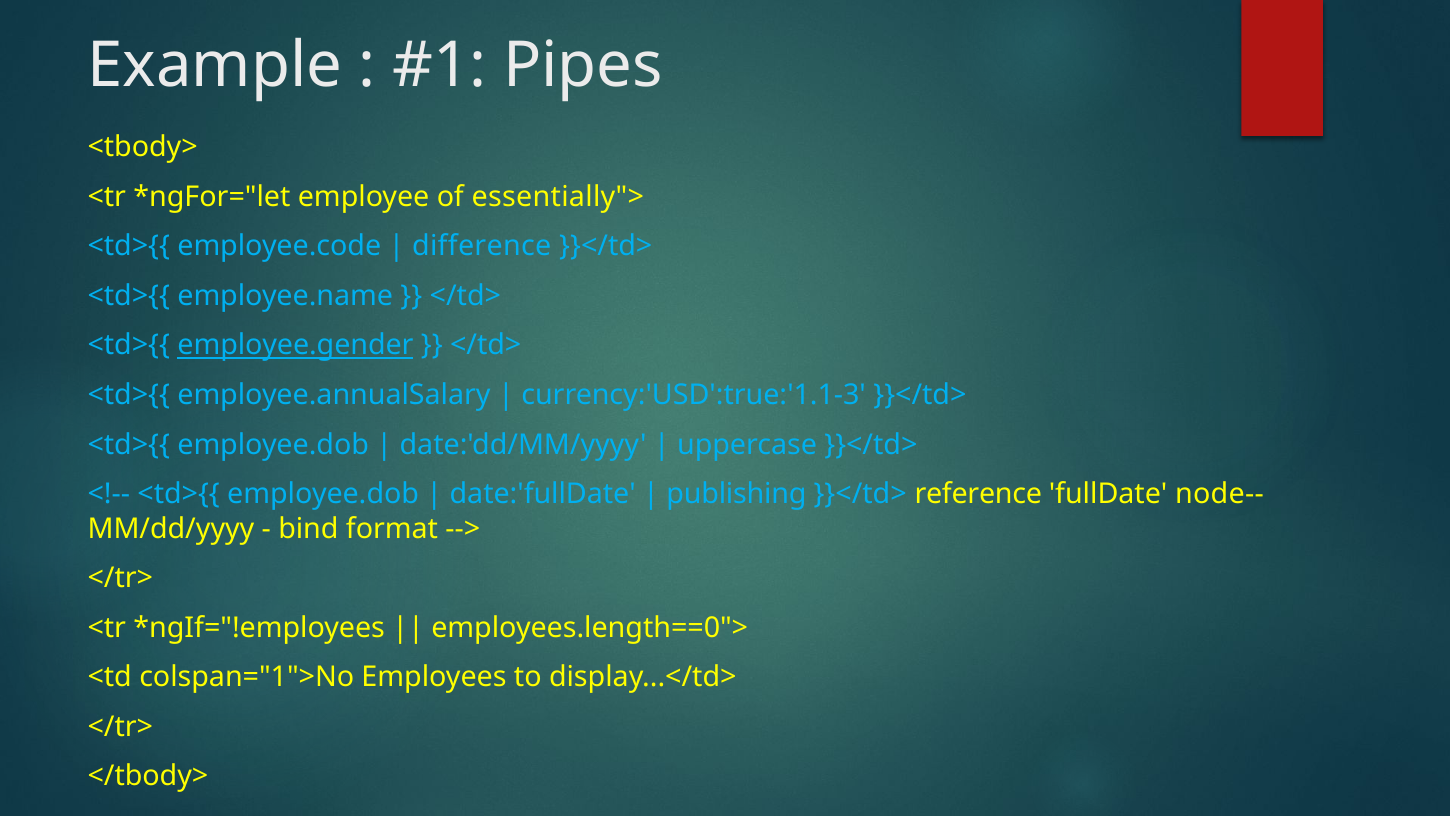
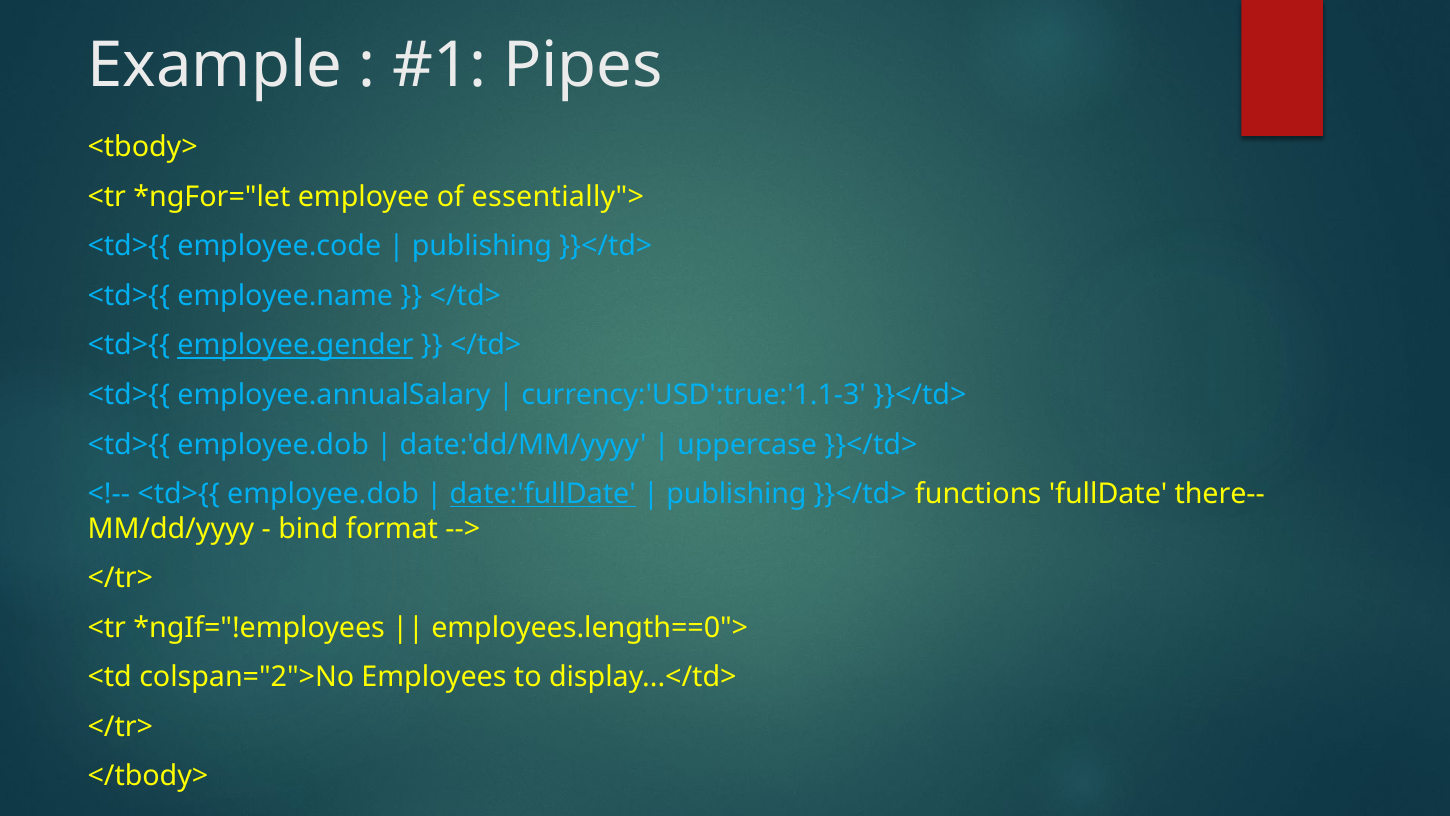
difference: difference -> publishing (482, 246)
date:'fullDate underline: none -> present (543, 494)
reference: reference -> functions (978, 494)
node--: node-- -> there-- (1220, 494)
colspan="1">No: colspan="1">No -> colspan="2">No (247, 677)
